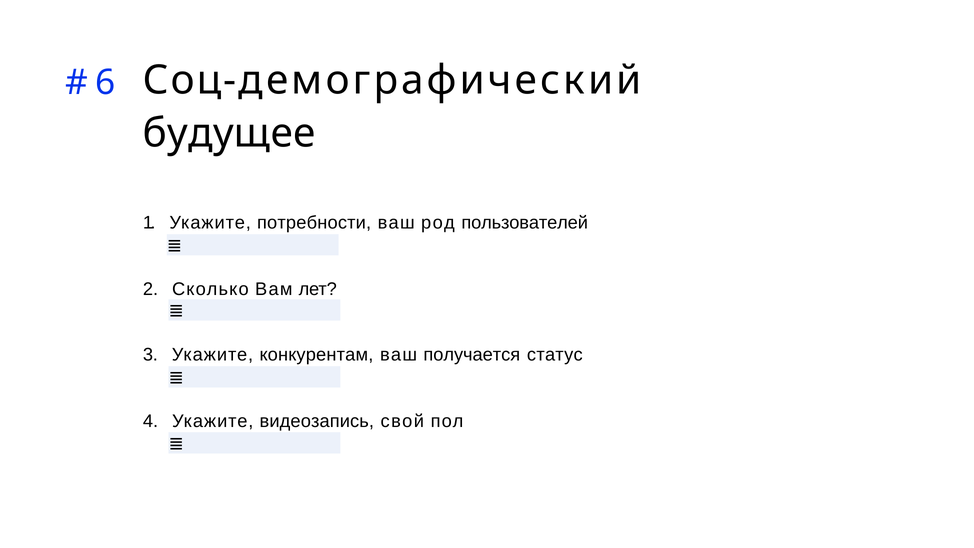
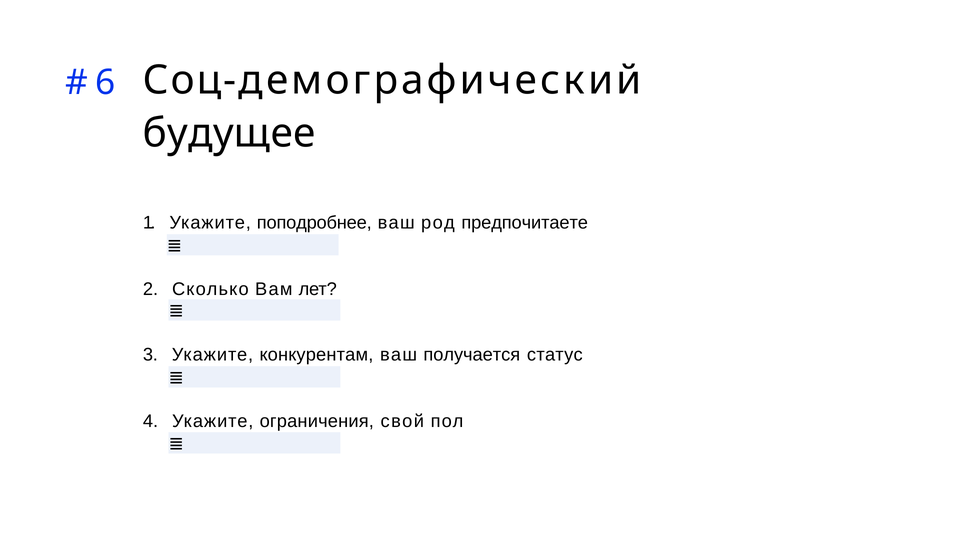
потребности: потребности -> поподробнее (314, 222)
пользователей: пользователей -> предпочитаете (525, 222)
видеозапись: видеозапись -> ограничения (317, 421)
